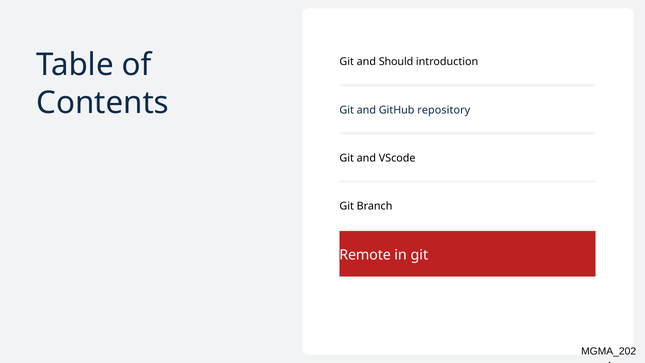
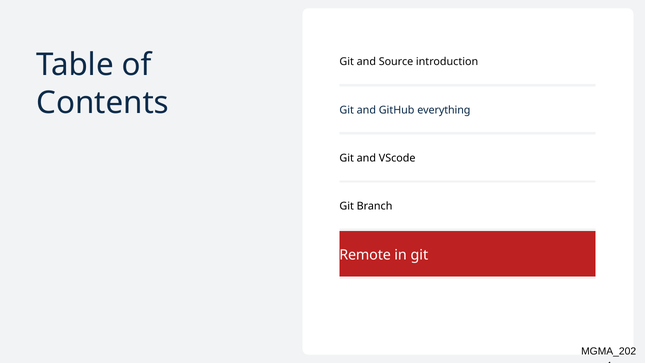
Should: Should -> Source (396, 62)
repository: repository -> everything (444, 110)
